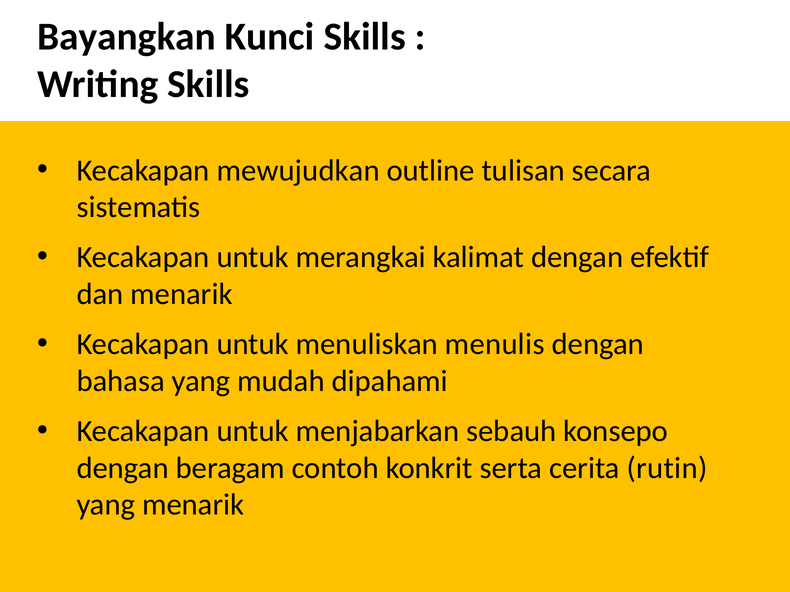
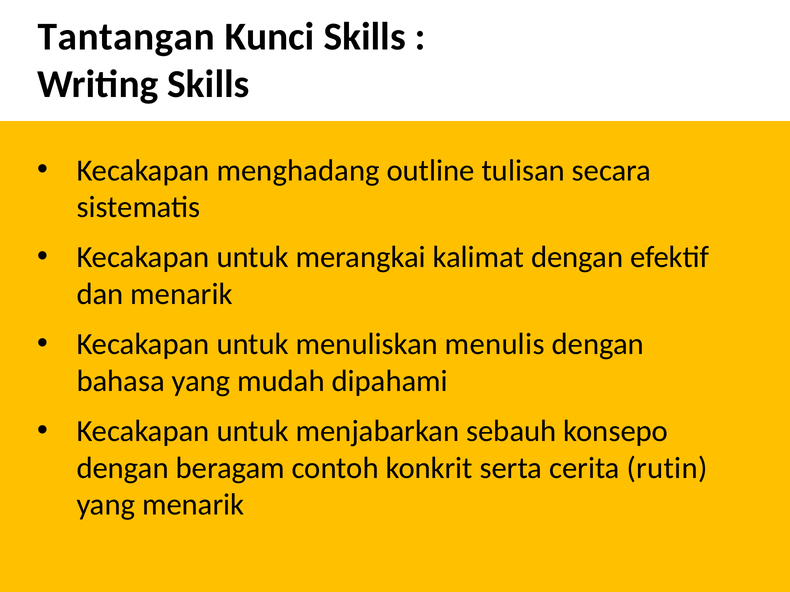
Bayangkan: Bayangkan -> Tantangan (126, 37)
mewujudkan: mewujudkan -> menghadang (298, 171)
